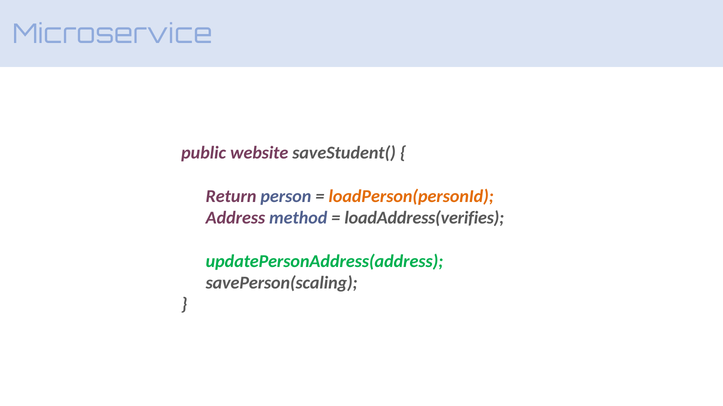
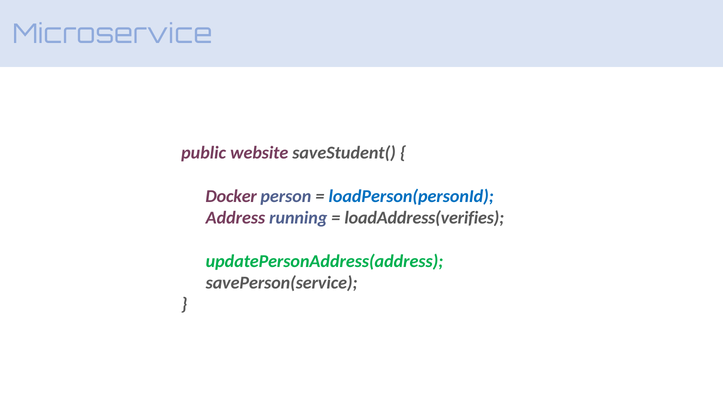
Return: Return -> Docker (231, 196)
loadPerson(personId colour: orange -> blue (411, 196)
method: method -> running (298, 218)
savePerson(scaling: savePerson(scaling -> savePerson(service (282, 283)
